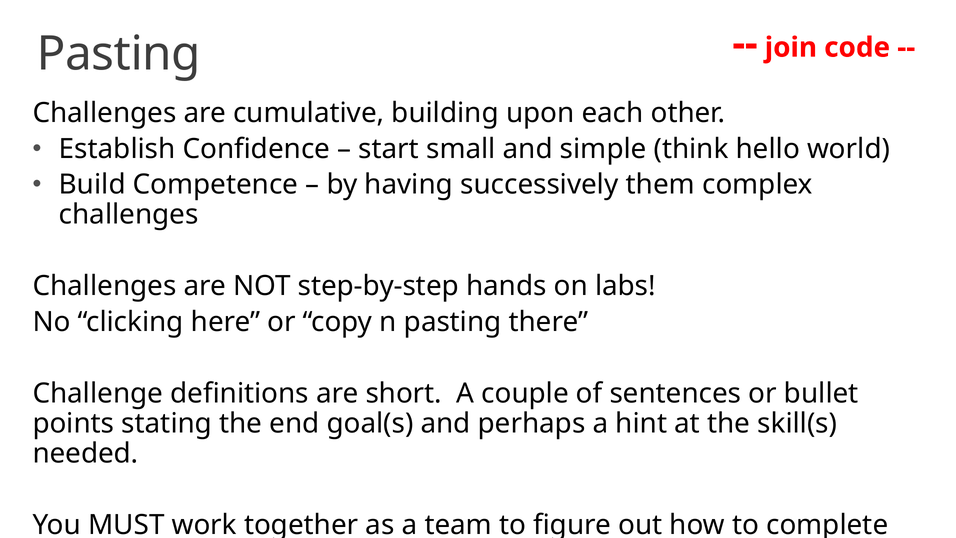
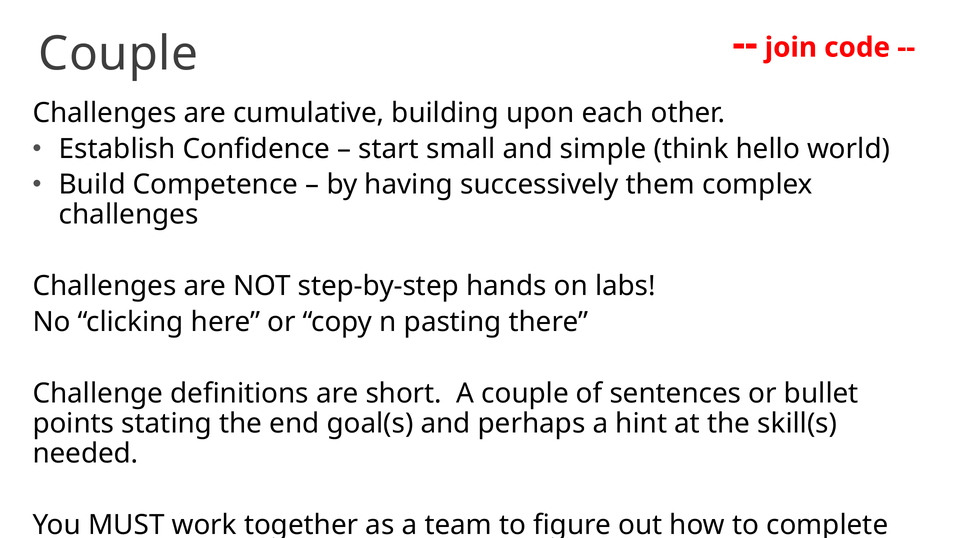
Pasting: Pasting -> Couple (118, 54)
